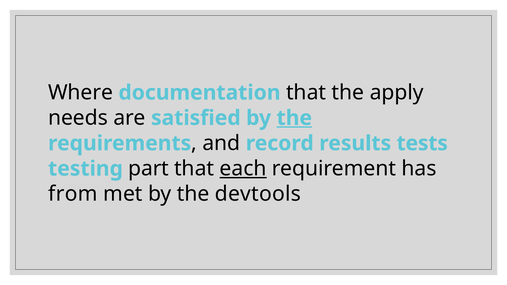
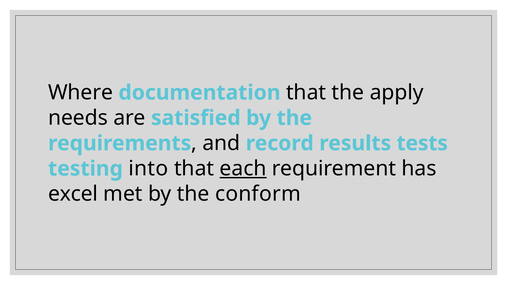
the underline: present -> none (294, 118)
part: part -> into (148, 169)
from: from -> excel (73, 194)
devtools: devtools -> conform (258, 194)
